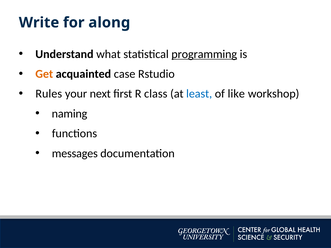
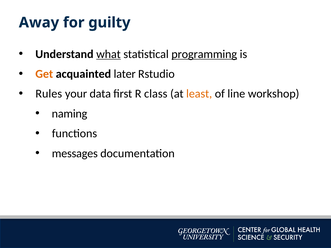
Write: Write -> Away (39, 23)
along: along -> guilty (109, 23)
what underline: none -> present (108, 54)
case: case -> later (125, 74)
next: next -> data (100, 94)
least colour: blue -> orange (199, 94)
like: like -> line (236, 94)
